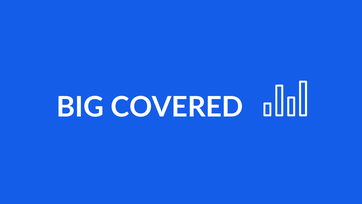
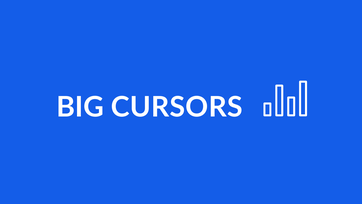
COVERED: COVERED -> CURSORS (177, 107)
